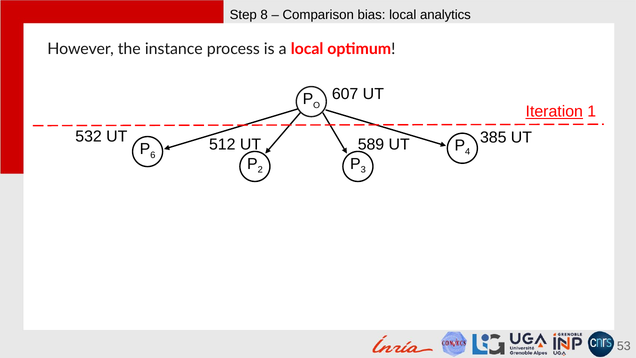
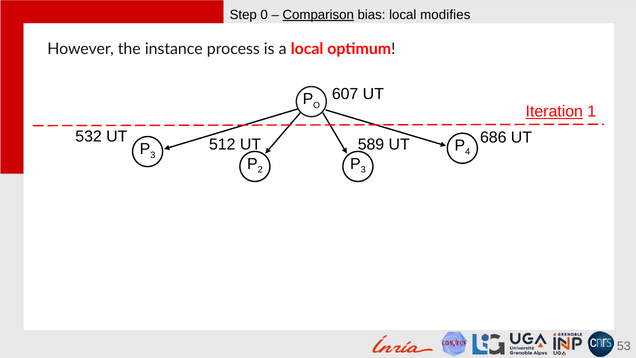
8: 8 -> 0 (264, 15)
Comparison underline: none -> present (318, 15)
analytics: analytics -> modifies (445, 15)
385: 385 -> 686 (493, 138)
6: 6 -> 3 (153, 155)
